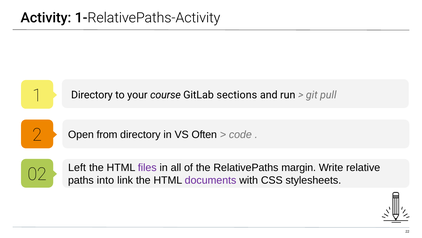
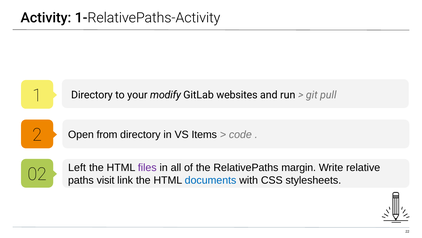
course: course -> modify (166, 95)
sections: sections -> websites (237, 95)
Often: Often -> Items (204, 134)
into: into -> visit (106, 180)
documents colour: purple -> blue (211, 180)
